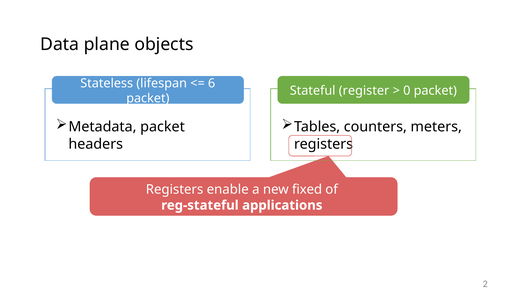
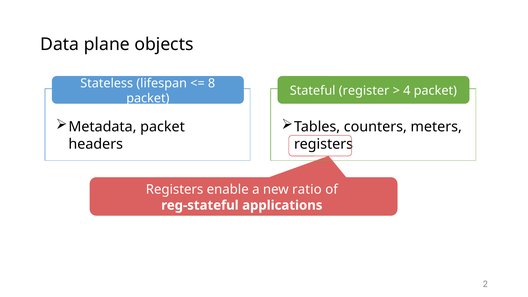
6: 6 -> 8 (212, 83)
0: 0 -> 4 (407, 91)
fixed: fixed -> ratio (307, 189)
